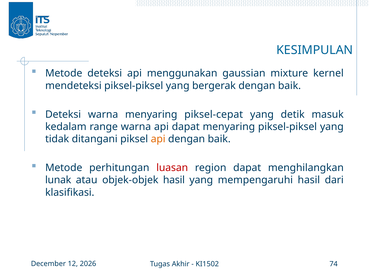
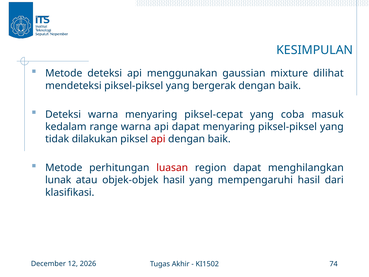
kernel: kernel -> dilihat (328, 73)
detik: detik -> coba (293, 114)
ditangani: ditangani -> dilakukan (95, 139)
api colour: orange -> red (158, 139)
